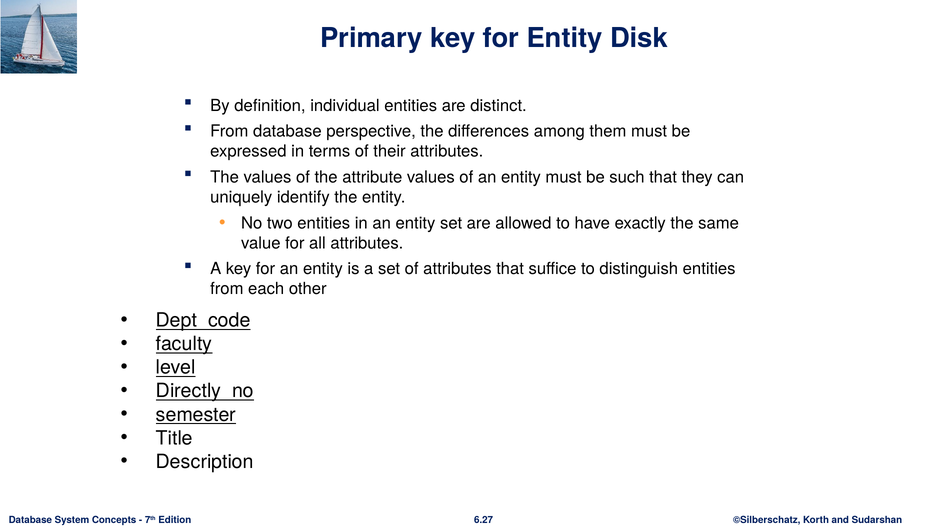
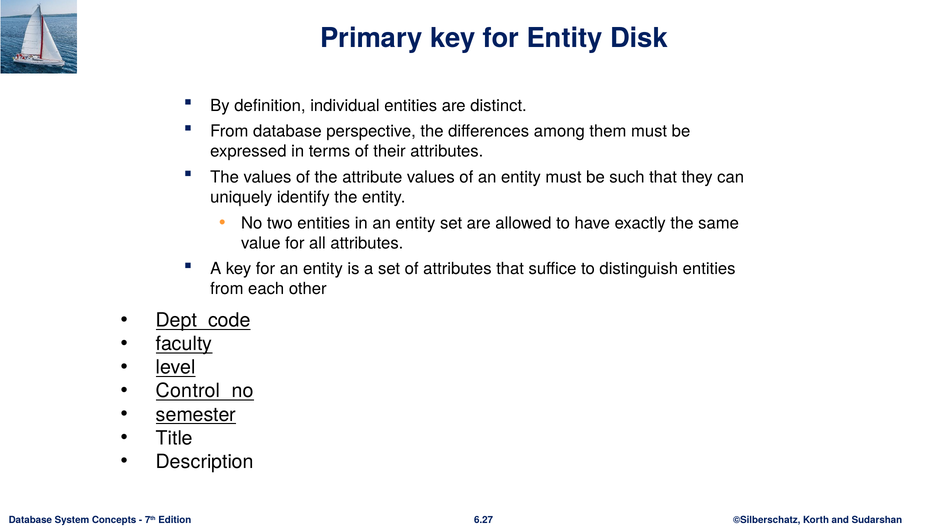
Directly_no: Directly_no -> Control_no (205, 391)
